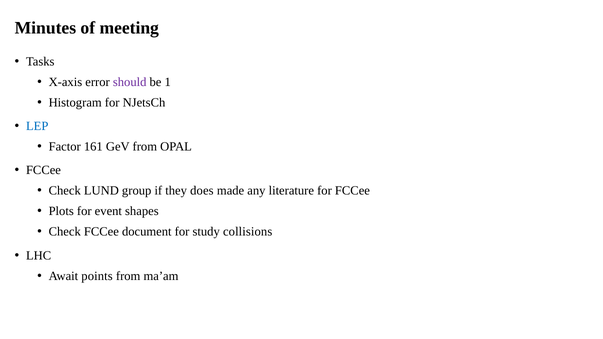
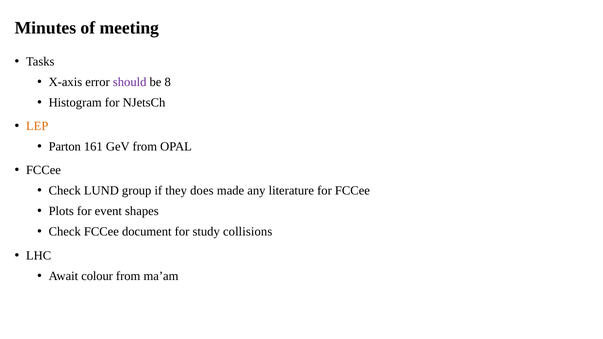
1: 1 -> 8 (168, 82)
LEP colour: blue -> orange (37, 126)
Factor: Factor -> Parton (65, 147)
points: points -> colour (97, 276)
